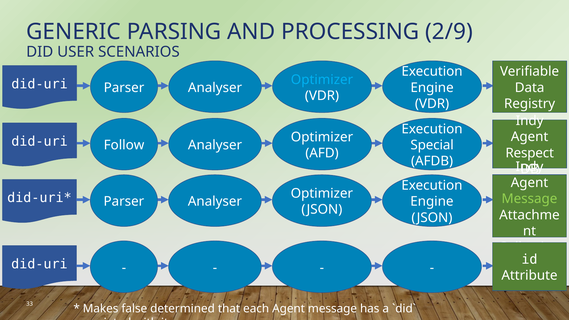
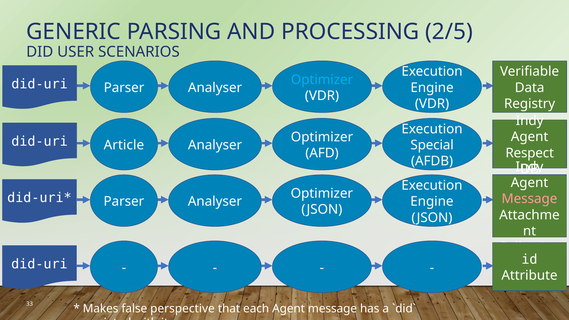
2/9: 2/9 -> 2/5 (449, 32)
Follow: Follow -> Article (124, 145)
Message colour: light green -> pink (529, 199)
determined: determined -> perspective (182, 309)
